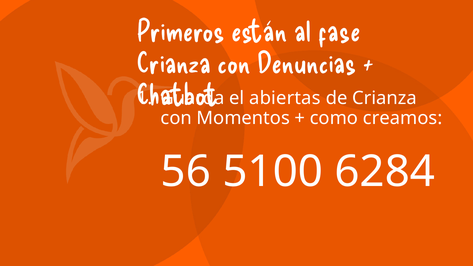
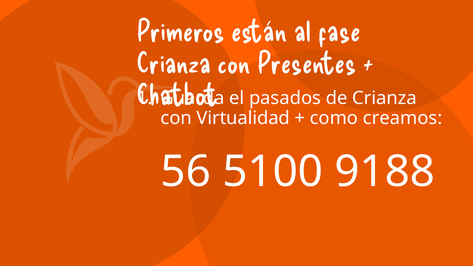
Denuncias: Denuncias -> Presentes (307, 64)
abiertas: abiertas -> pasados (285, 98)
Momentos: Momentos -> Virtualidad (243, 118)
6284: 6284 -> 9188 (385, 172)
